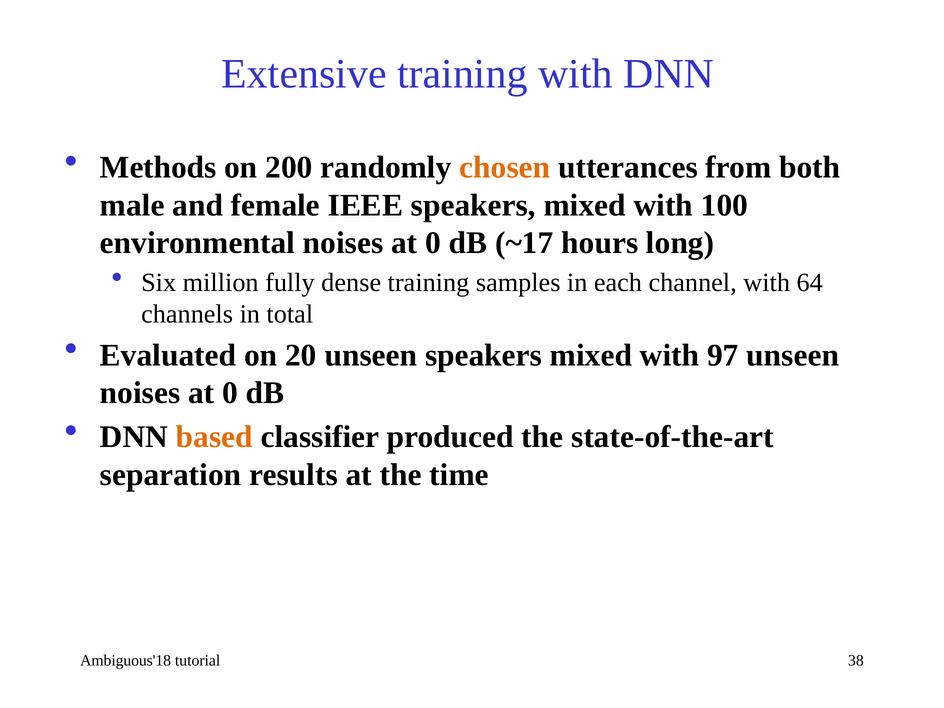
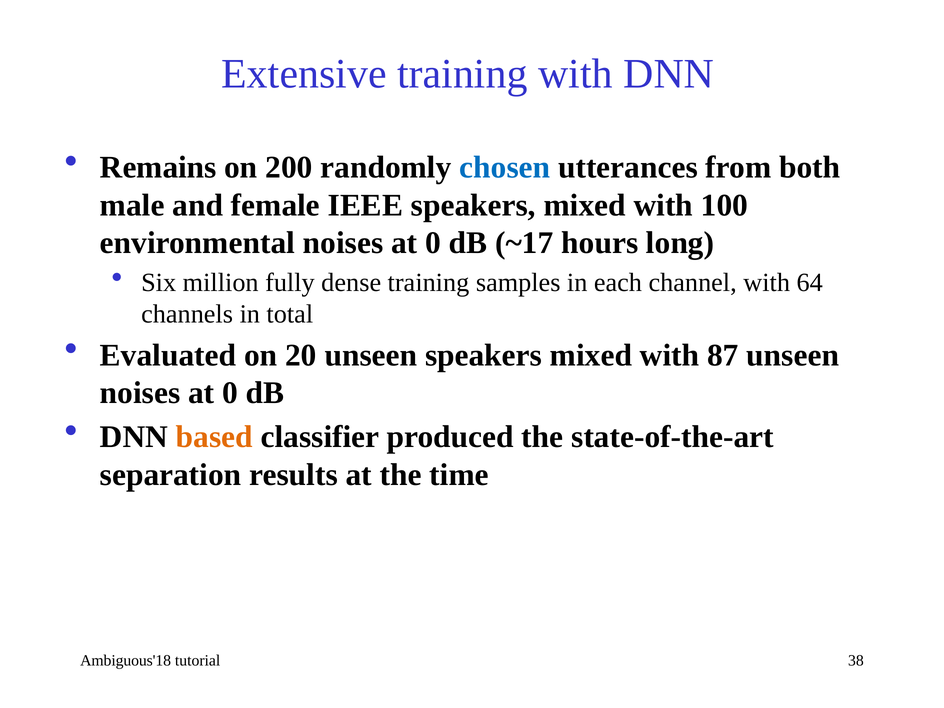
Methods: Methods -> Remains (158, 167)
chosen colour: orange -> blue (505, 167)
97: 97 -> 87 (723, 355)
